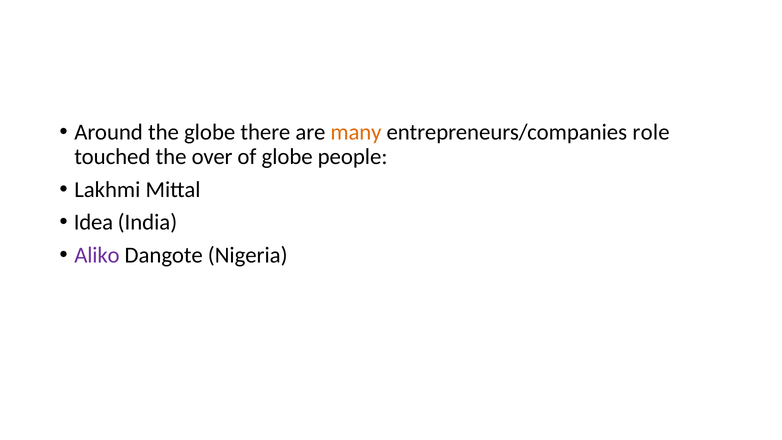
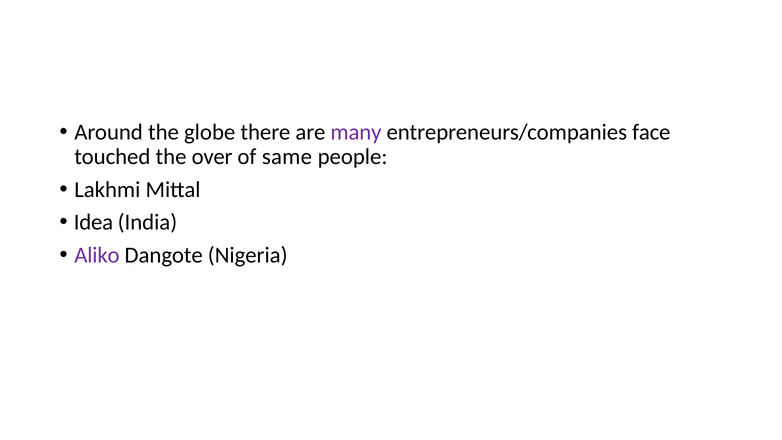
many colour: orange -> purple (356, 132)
role: role -> face (651, 132)
of globe: globe -> same (287, 157)
